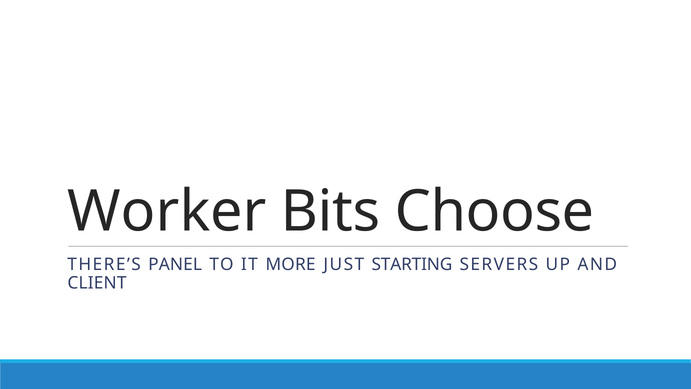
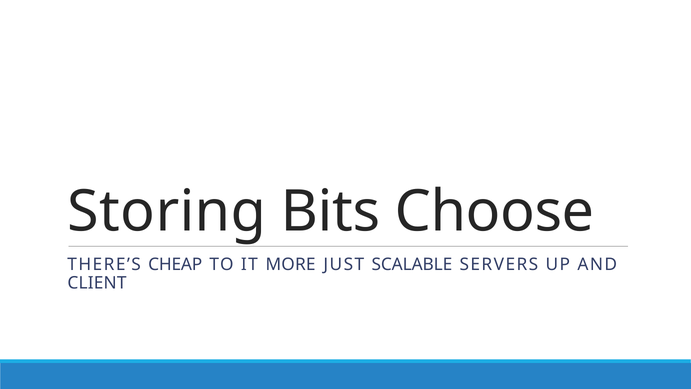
Worker: Worker -> Storing (167, 212)
PANEL: PANEL -> CHEAP (175, 264)
STARTING: STARTING -> SCALABLE (412, 264)
